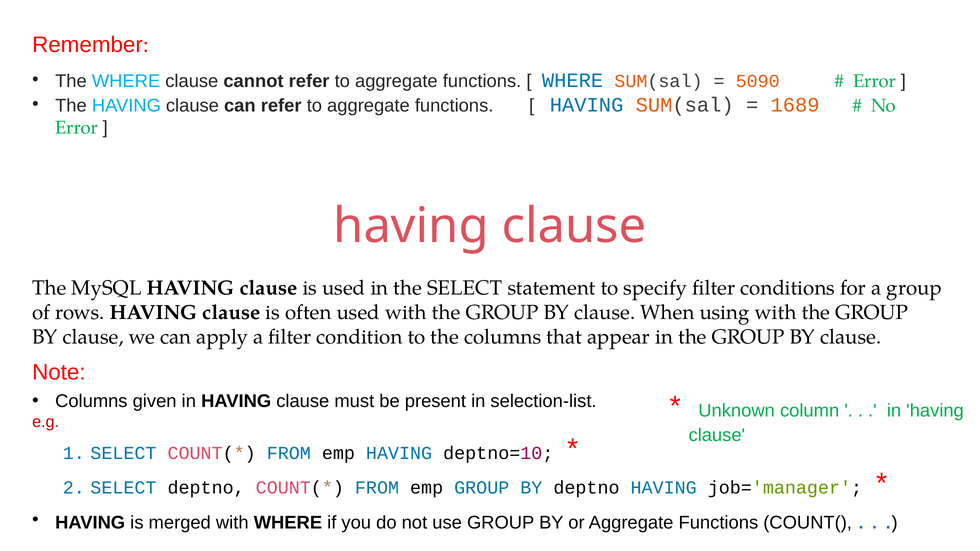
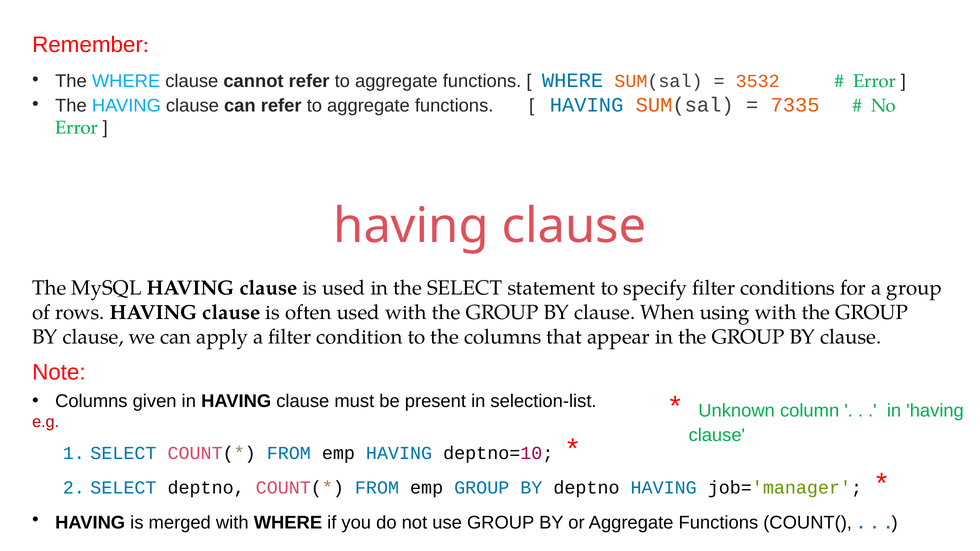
5090: 5090 -> 3532 (758, 81)
1689: 1689 -> 7335 (795, 105)
